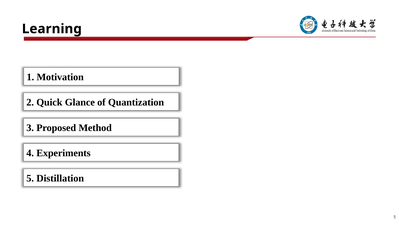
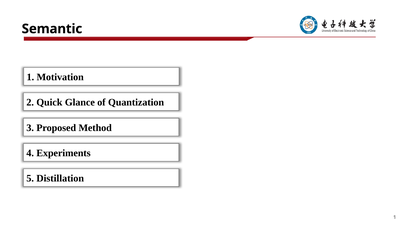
Learning: Learning -> Semantic (52, 29)
